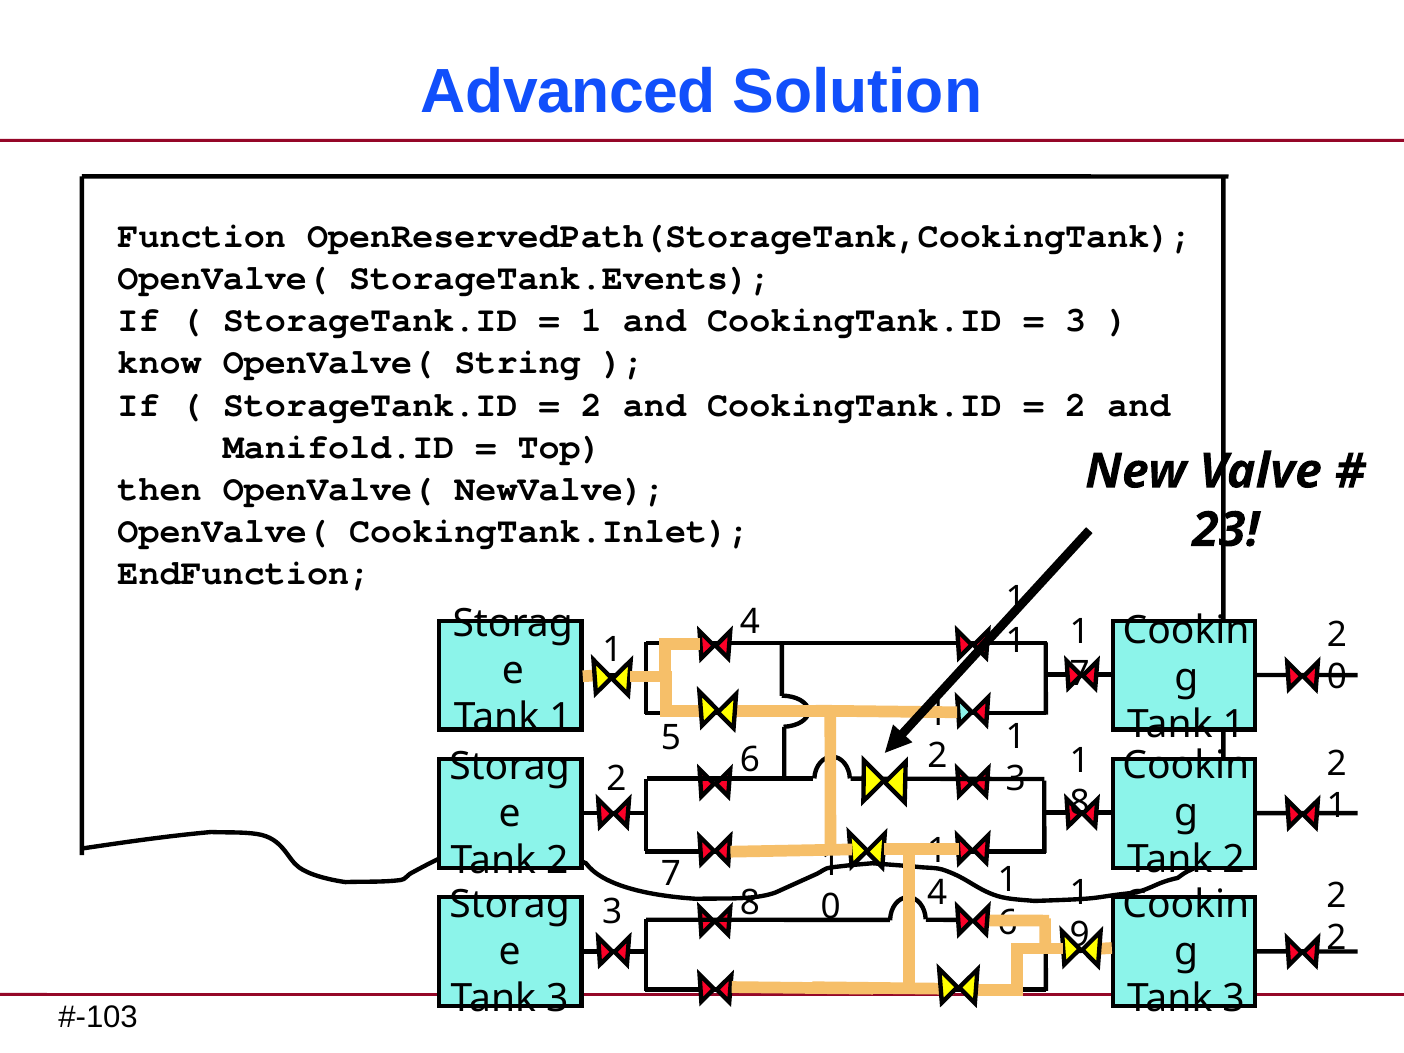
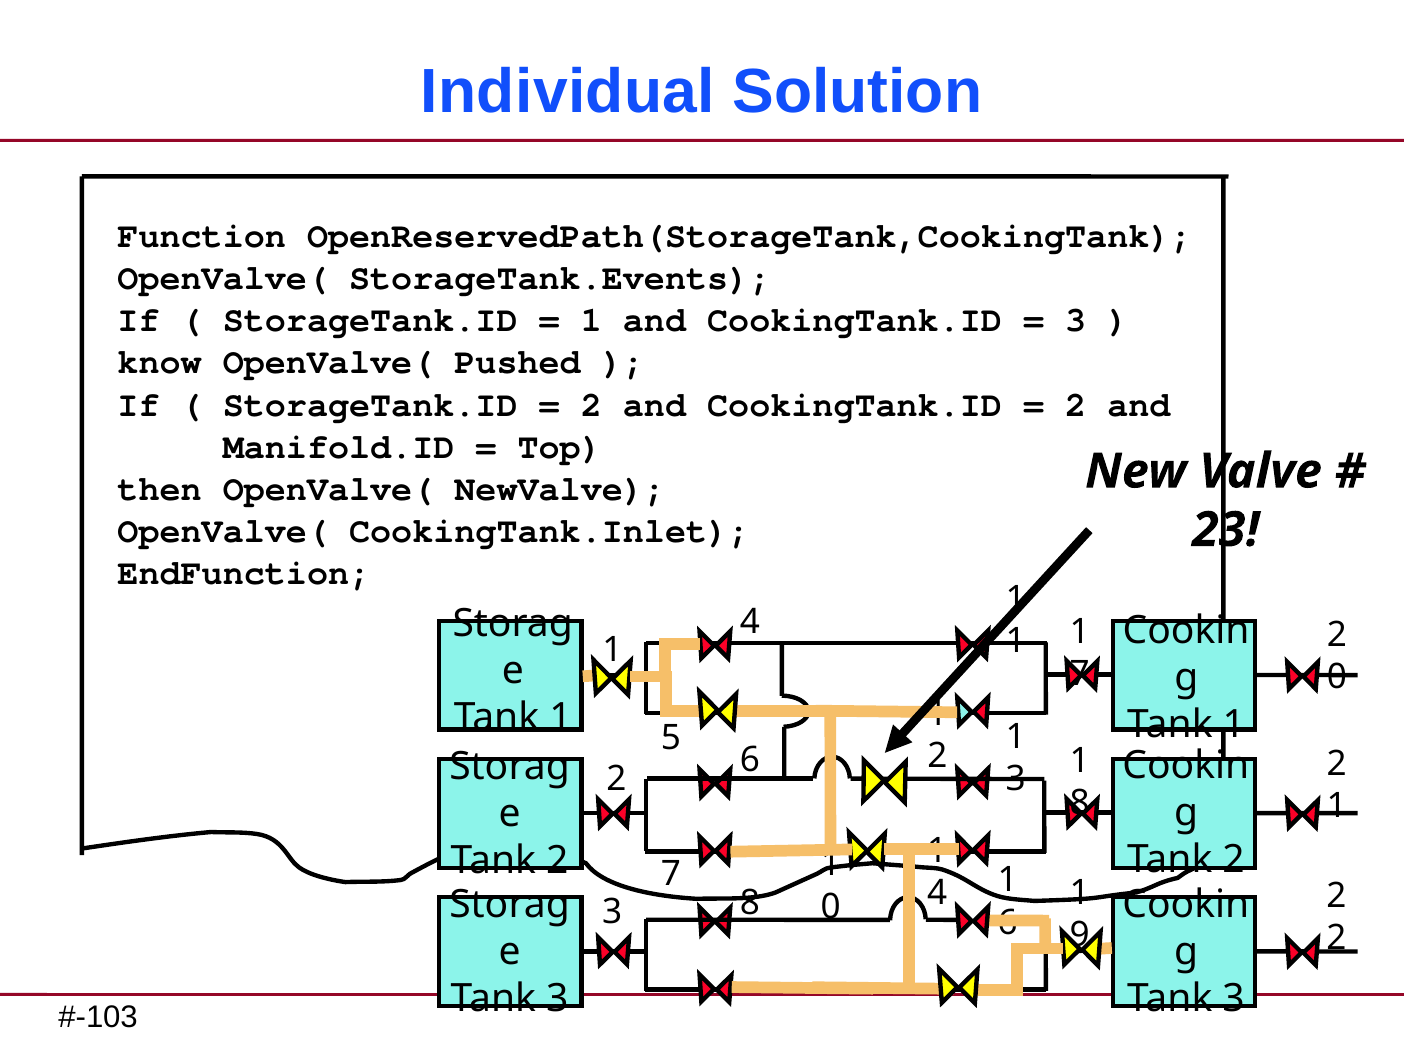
Advanced: Advanced -> Individual (568, 92)
String: String -> Pushed (518, 362)
